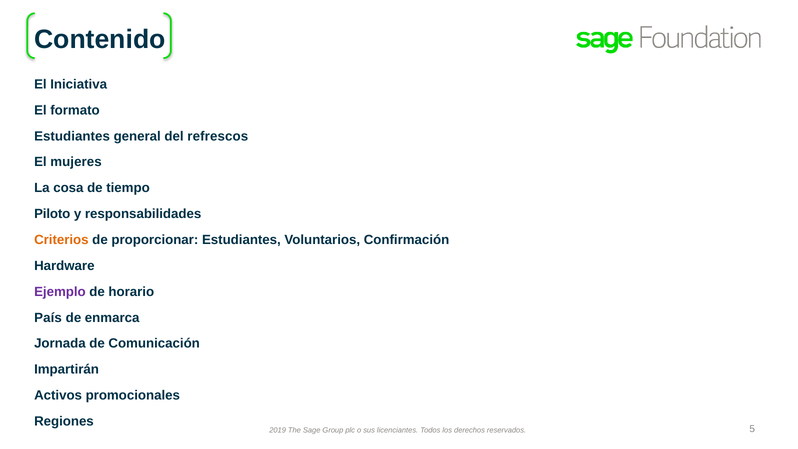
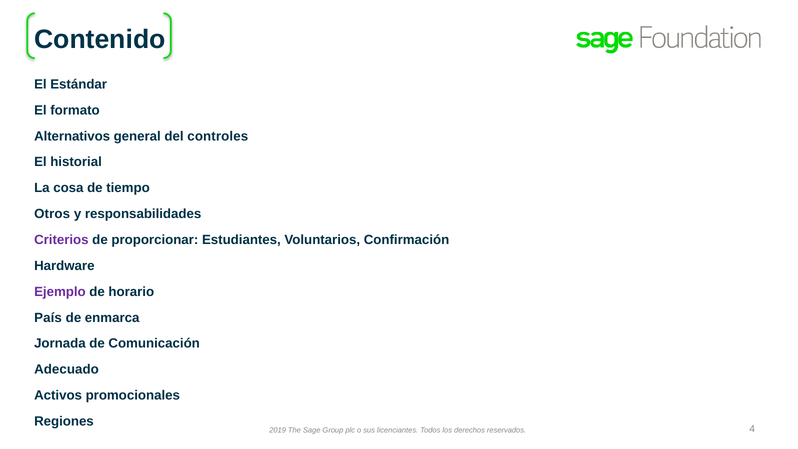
Iniciativa: Iniciativa -> Estándar (79, 84)
Estudiantes: Estudiantes -> Alternativos (72, 136)
refrescos: refrescos -> controles (218, 136)
mujeres: mujeres -> historial (76, 162)
Piloto: Piloto -> Otros (52, 214)
Criterios colour: orange -> purple (61, 240)
Impartirán: Impartirán -> Adecuado (66, 369)
5: 5 -> 4 (752, 429)
